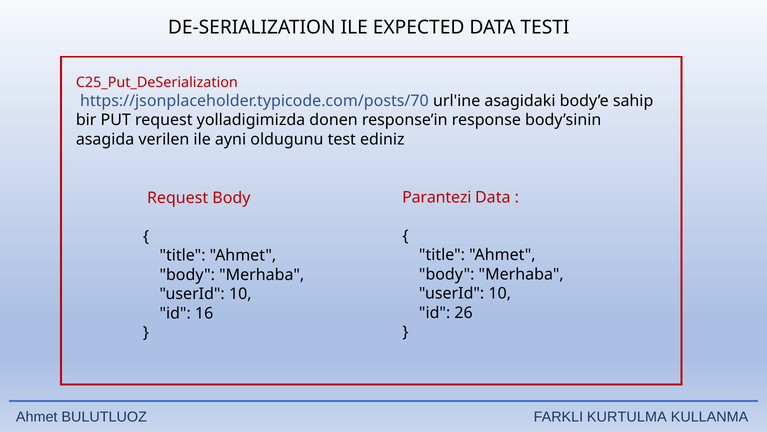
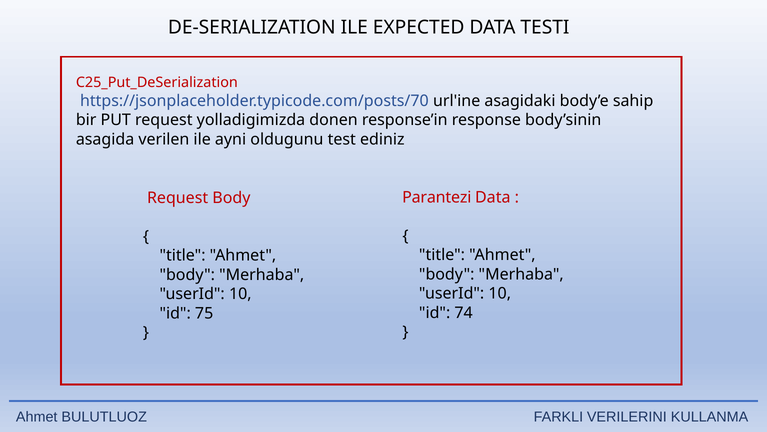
26: 26 -> 74 (464, 312)
16: 16 -> 75 (204, 313)
KURTULMA: KURTULMA -> VERILERINI (627, 417)
